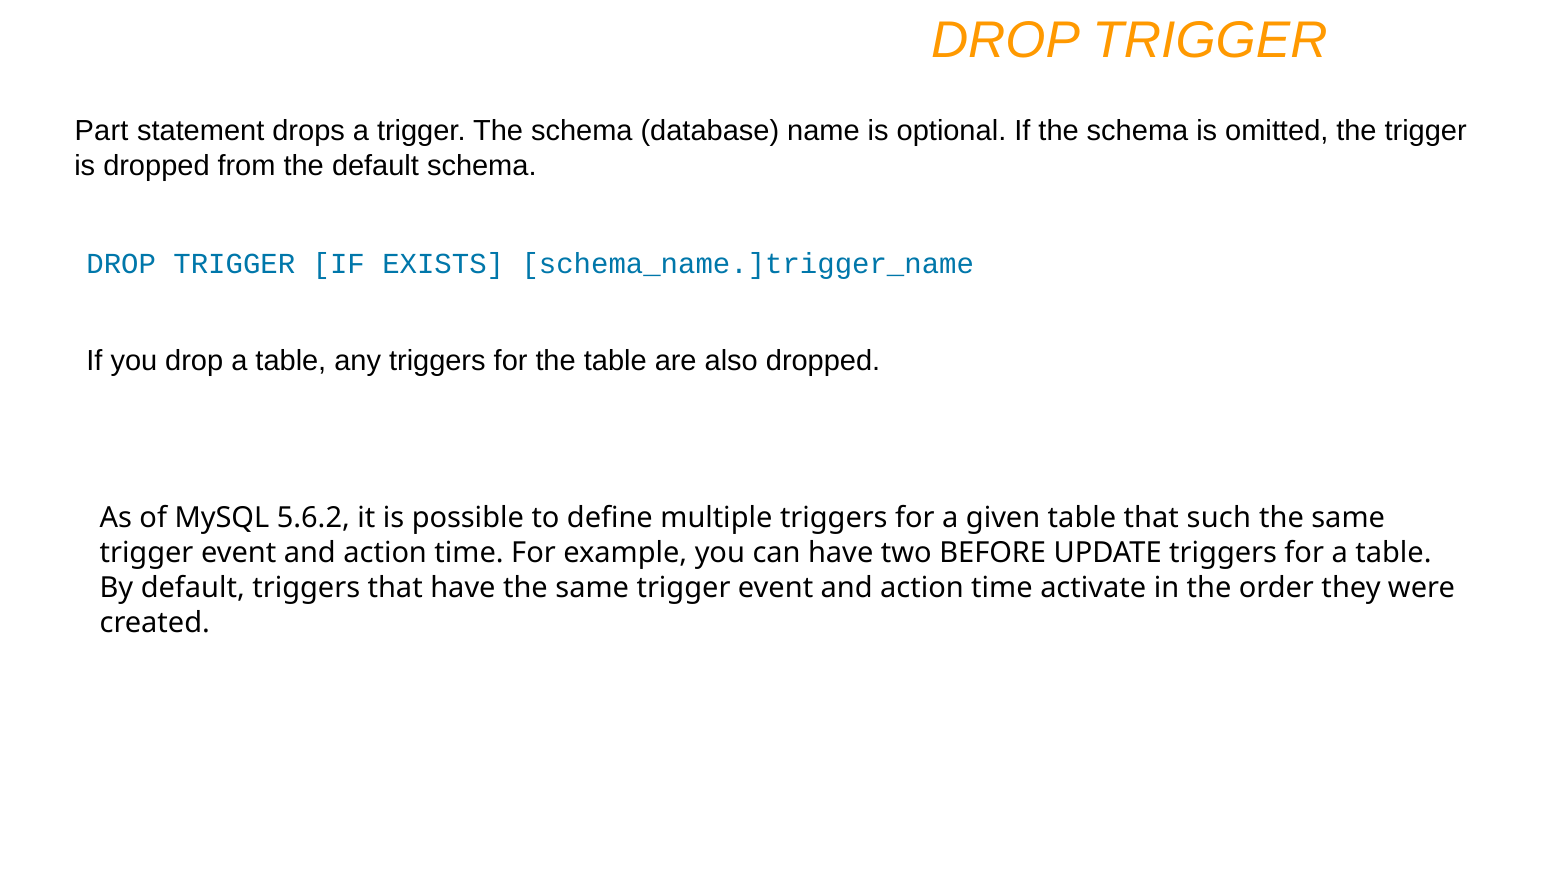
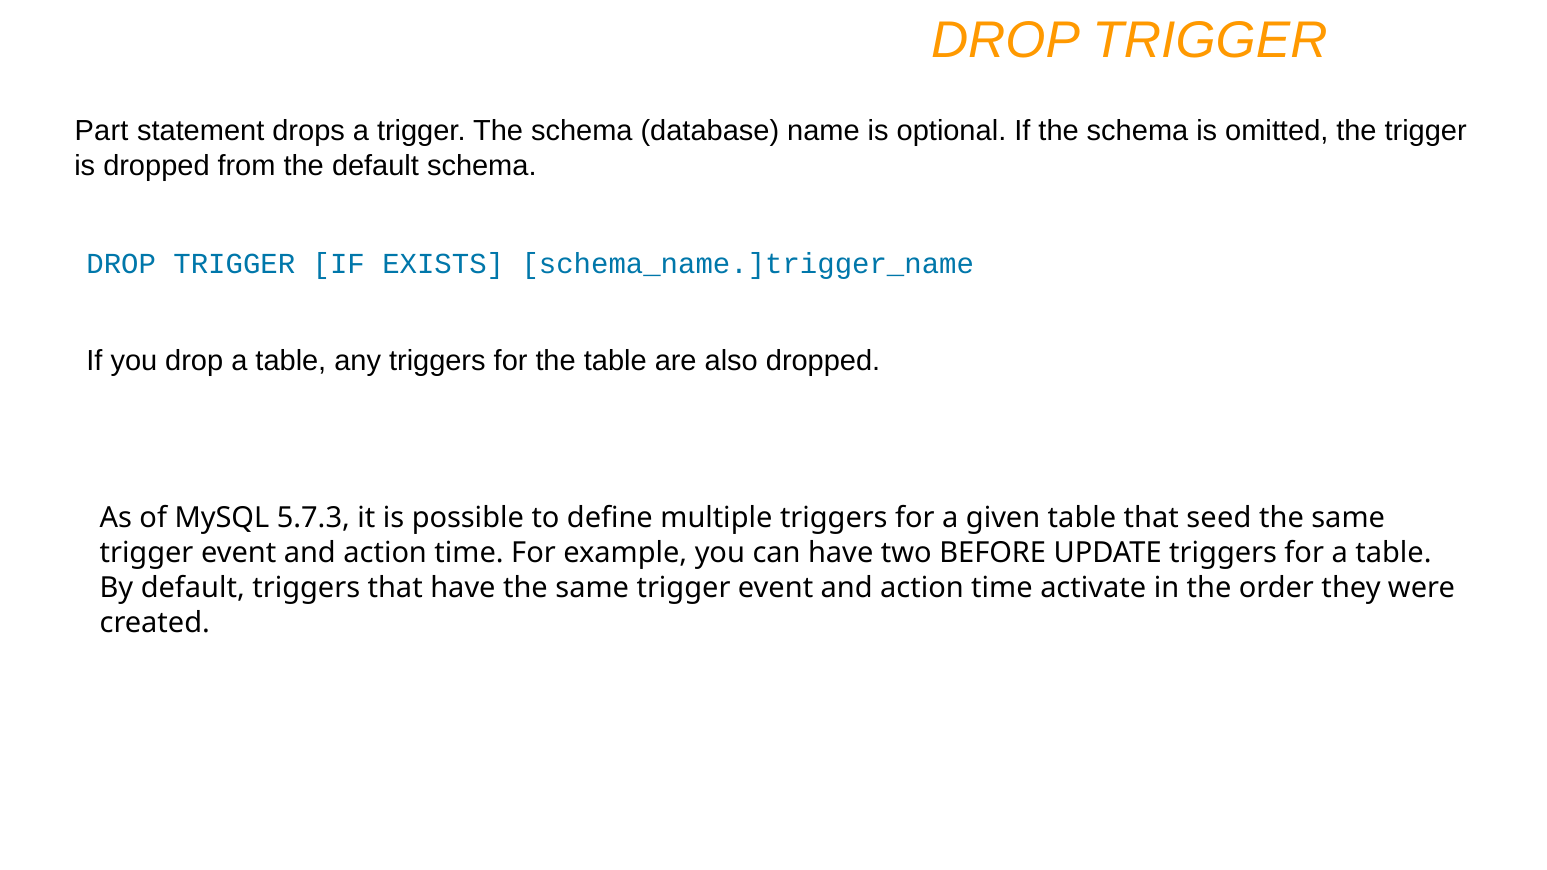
5.6.2: 5.6.2 -> 5.7.3 (313, 518)
such: such -> seed (1219, 518)
